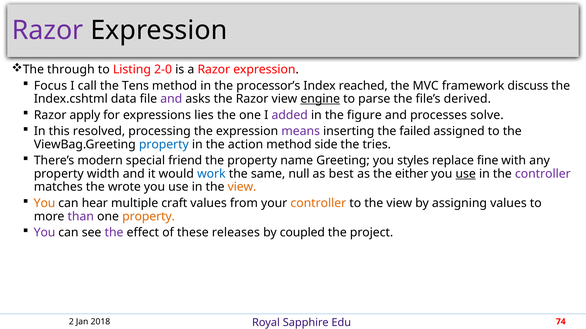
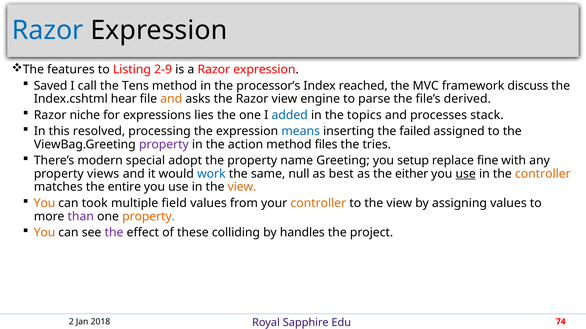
Razor colour: purple -> blue (48, 31)
through: through -> features (71, 70)
2-0: 2-0 -> 2-9 (163, 70)
Focus: Focus -> Saved (51, 86)
data: data -> hear (124, 99)
and colour: purple -> orange (171, 99)
engine underline: present -> none (320, 99)
apply: apply -> niche (85, 115)
added colour: purple -> blue (290, 115)
figure: figure -> topics (364, 115)
solve: solve -> stack (487, 115)
means colour: purple -> blue (301, 132)
property colour: blue -> purple (164, 145)
side: side -> files (326, 145)
friend: friend -> adopt (185, 161)
styles: styles -> setup (413, 161)
width: width -> views (103, 174)
controller colour: purple -> orange (543, 174)
wrote: wrote -> entire (124, 187)
hear: hear -> took (95, 204)
craft: craft -> field (174, 204)
You colour: purple -> orange (45, 233)
releases: releases -> colliding (236, 233)
coupled: coupled -> handles (302, 233)
